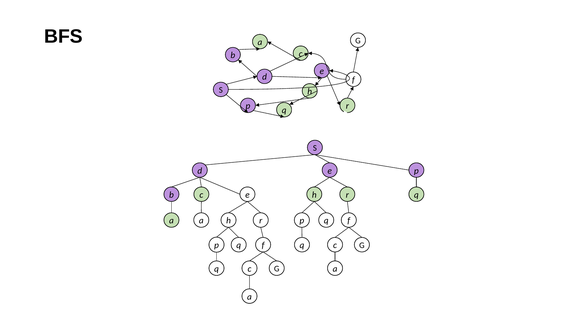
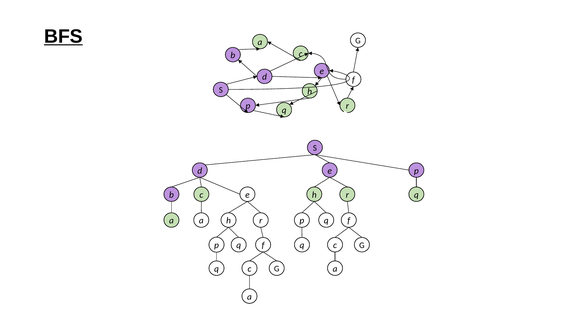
BFS underline: none -> present (63, 37)
